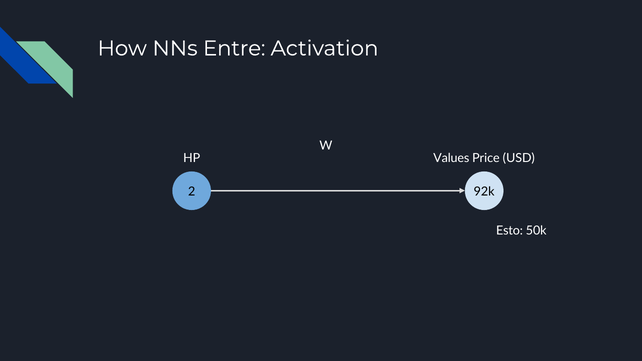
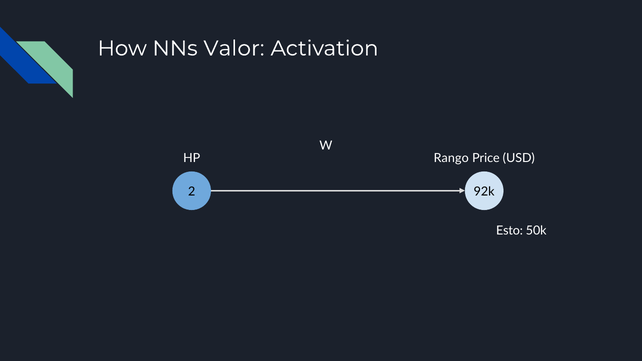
Entre: Entre -> Valor (234, 48)
Values: Values -> Rango (451, 158)
